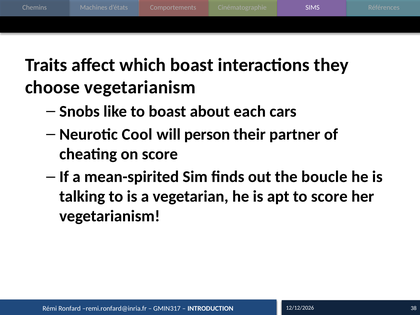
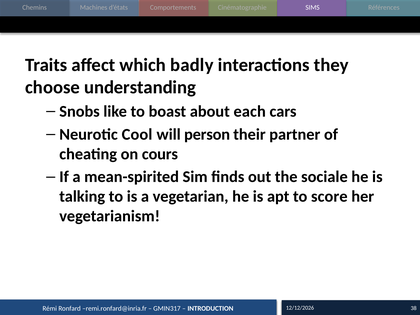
which boast: boast -> badly (192, 65)
choose vegetarianism: vegetarianism -> understanding (140, 87)
on score: score -> cours (160, 154)
boucle: boucle -> sociale (324, 177)
